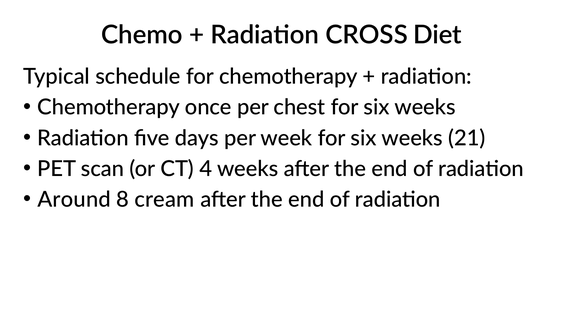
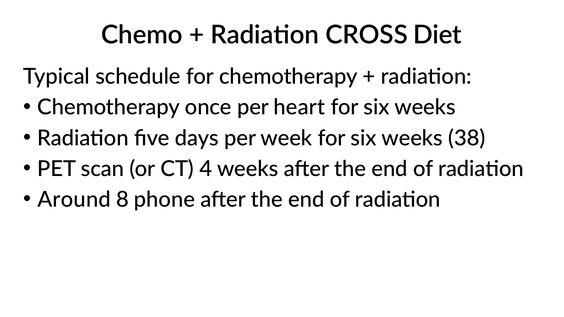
chest: chest -> heart (299, 107)
21: 21 -> 38 (467, 138)
cream: cream -> phone (164, 200)
